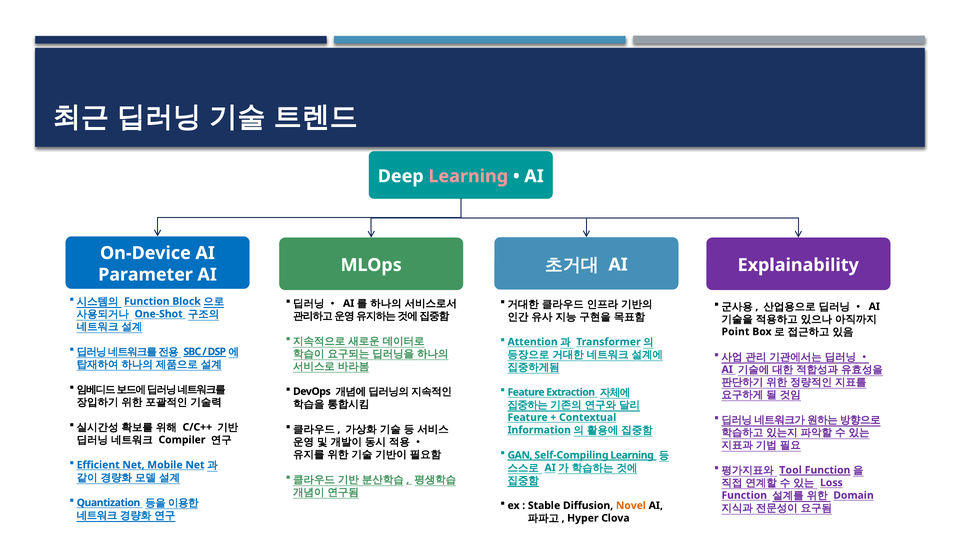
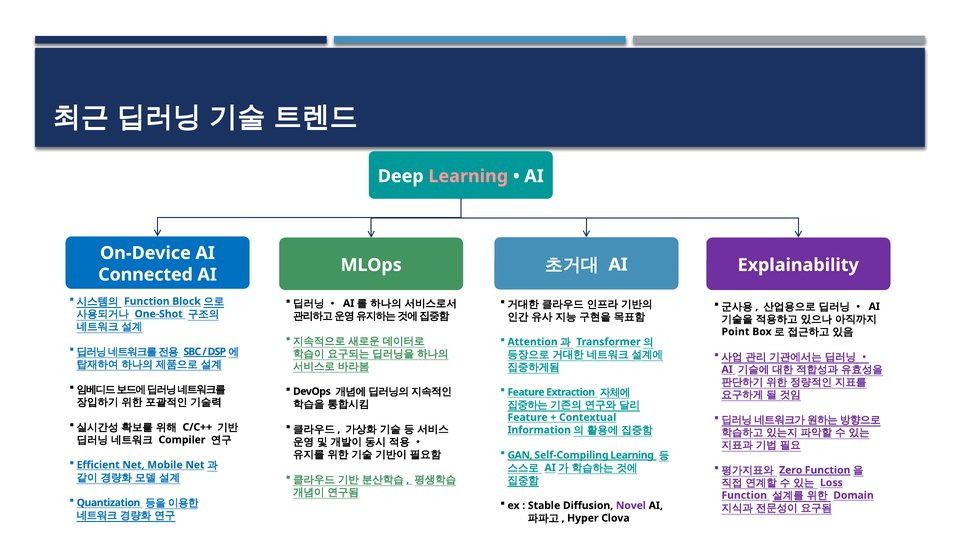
Parameter: Parameter -> Connected (146, 275)
Tool: Tool -> Zero (791, 470)
Novel colour: orange -> purple (631, 506)
